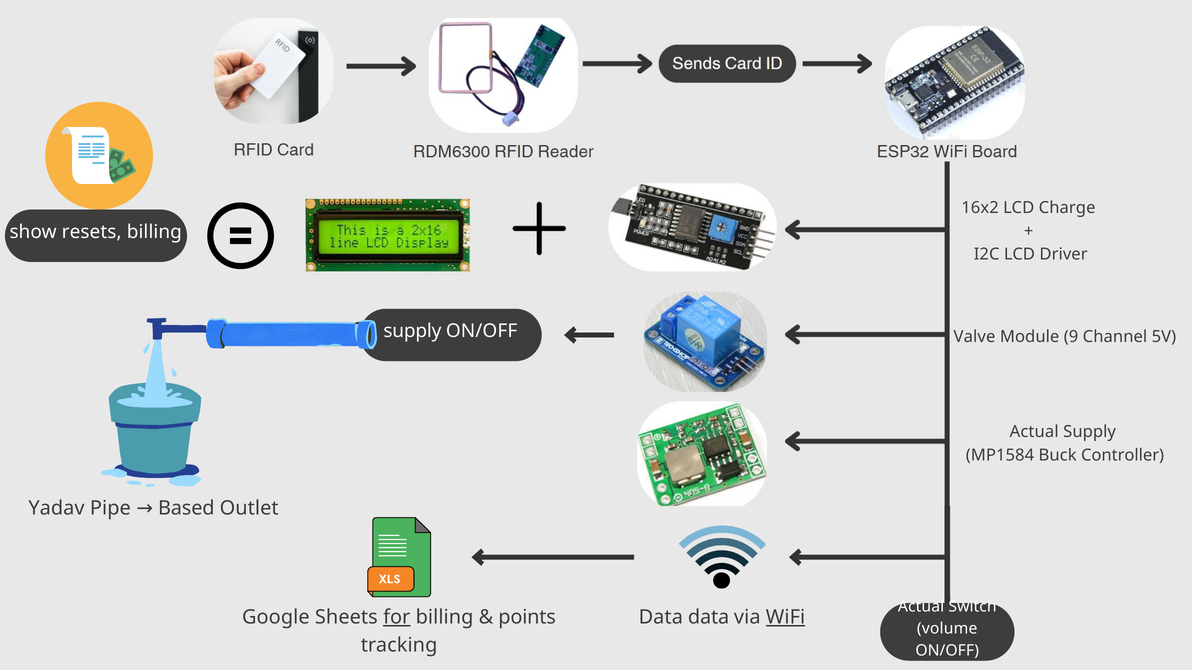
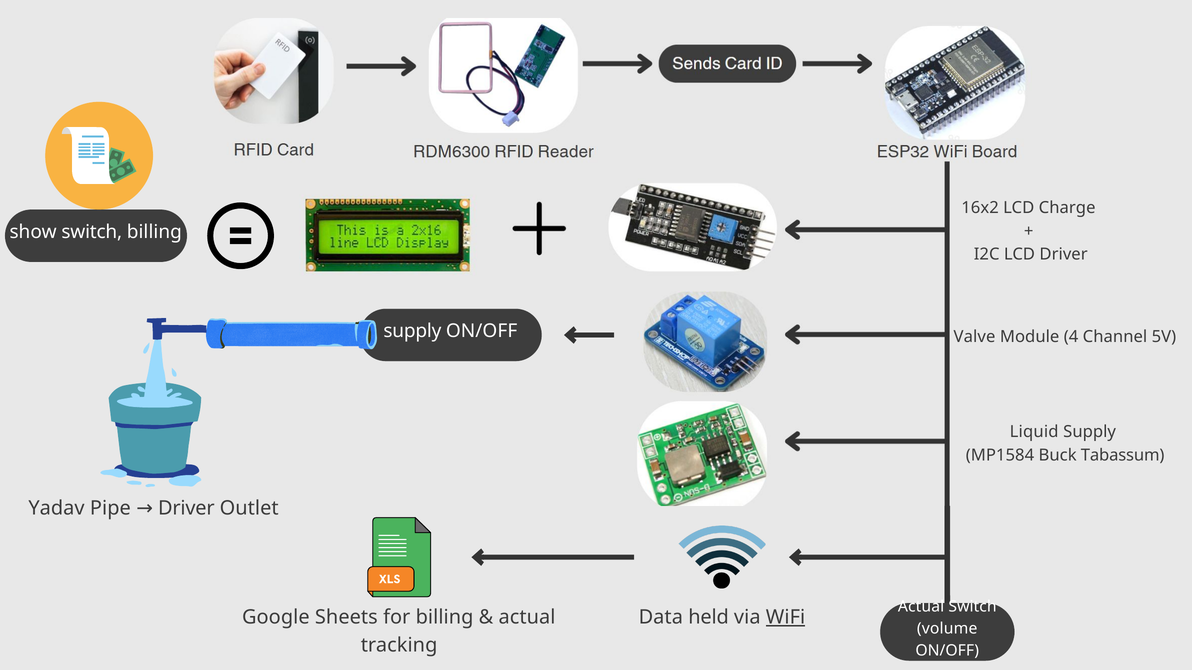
show resets: resets -> switch (92, 232)
9: 9 -> 4 (1071, 337)
Actual: Actual -> Liquid (1034, 432)
Controller: Controller -> Tabassum (1123, 455)
Pipe Based: Based -> Driver (186, 508)
for underline: present -> none (397, 618)
points: points -> actual (527, 618)
Data data: data -> held (709, 618)
